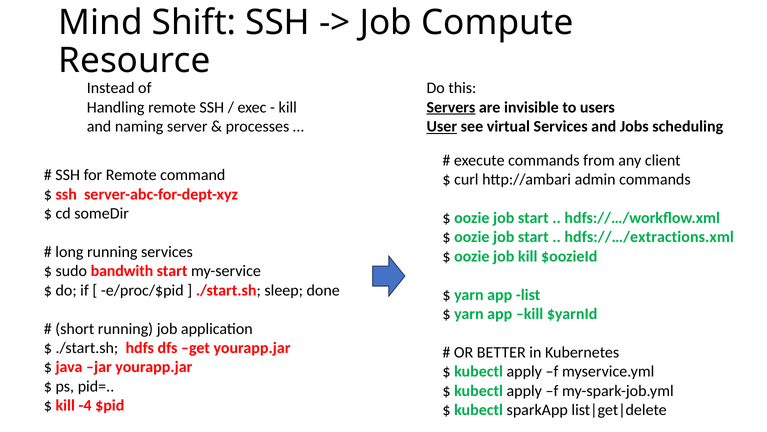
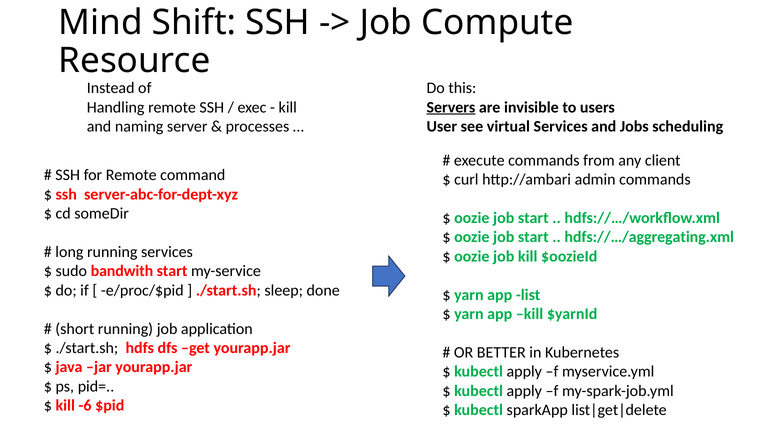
User underline: present -> none (442, 126)
hdfs://…/extractions.xml: hdfs://…/extractions.xml -> hdfs://…/aggregating.xml (649, 237)
-4: -4 -> -6 (85, 405)
